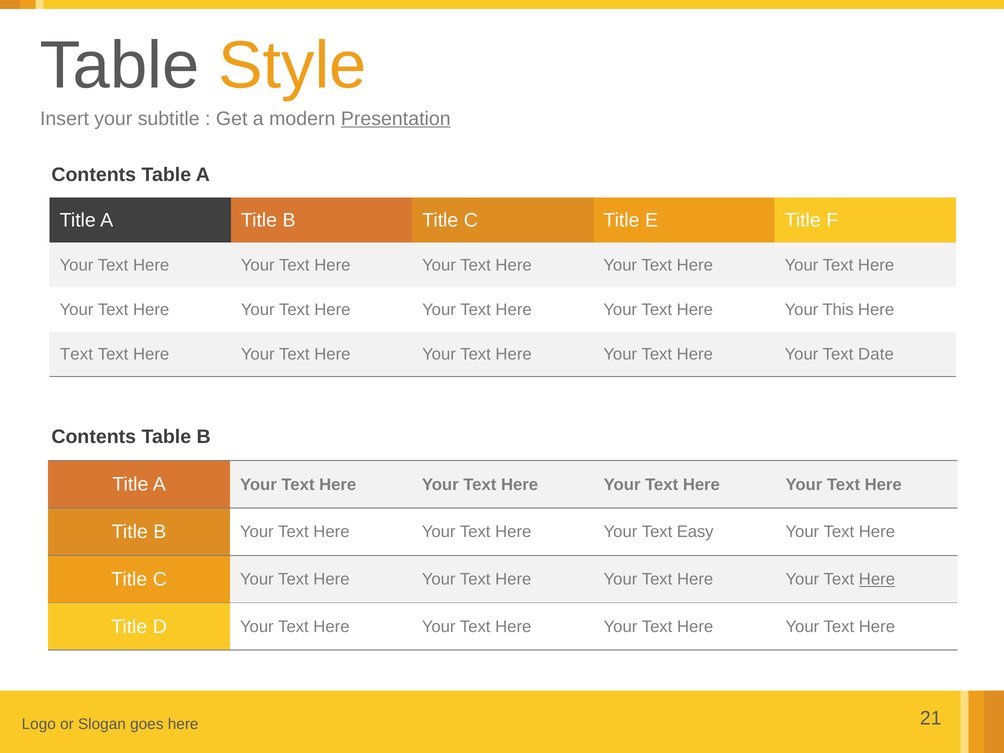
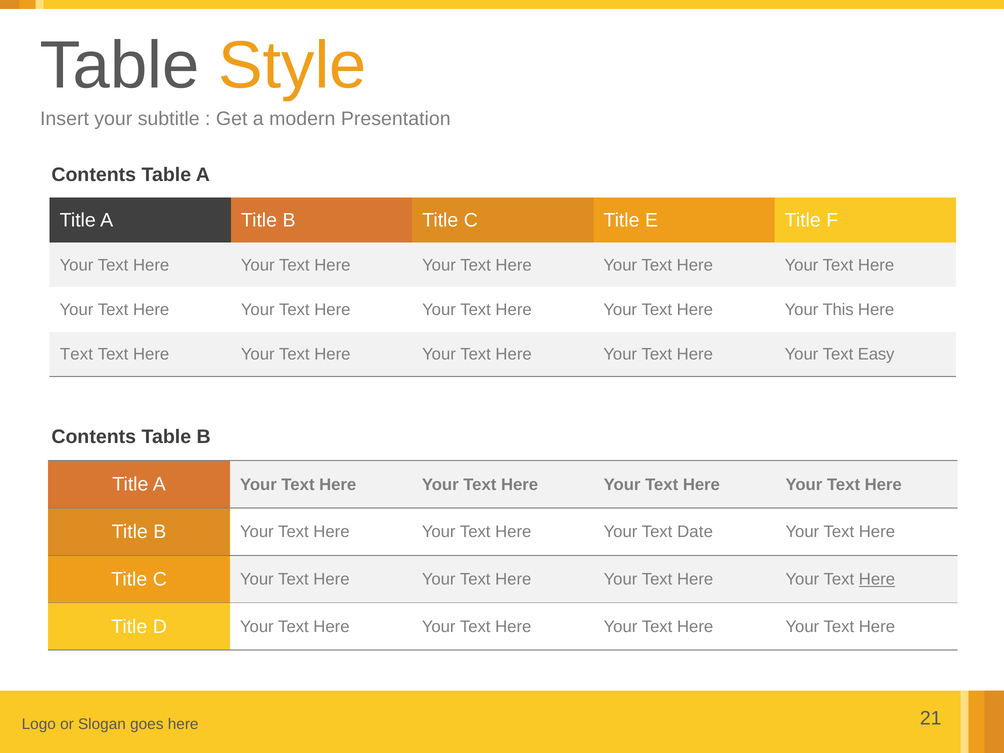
Presentation underline: present -> none (396, 119)
Date: Date -> Easy (876, 354)
Easy: Easy -> Date (695, 532)
